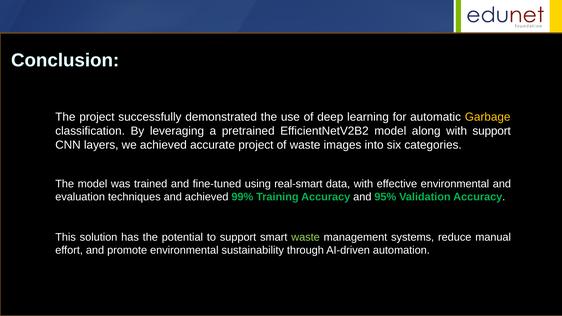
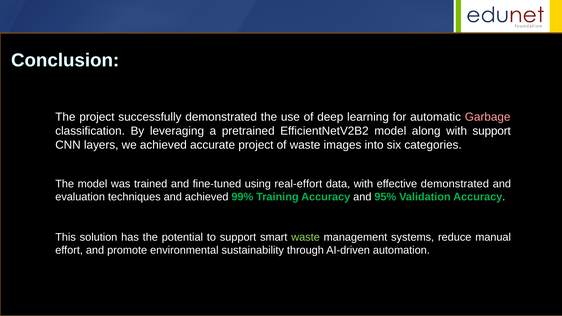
Garbage colour: yellow -> pink (488, 117)
real-smart: real-smart -> real-effort (298, 184)
effective environmental: environmental -> demonstrated (455, 184)
